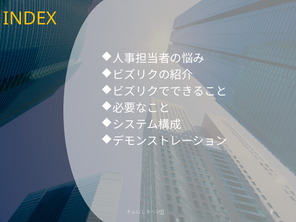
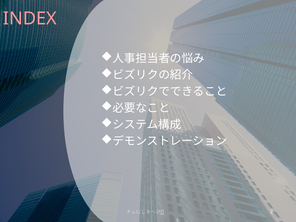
INDEX colour: yellow -> pink (30, 19)
